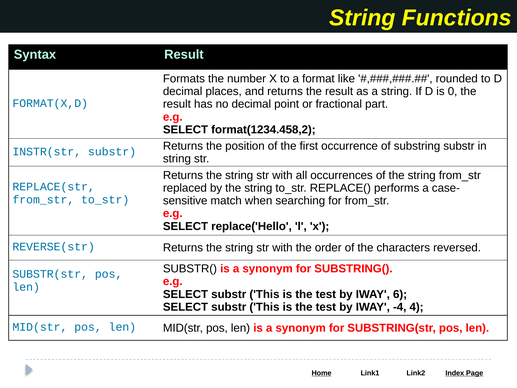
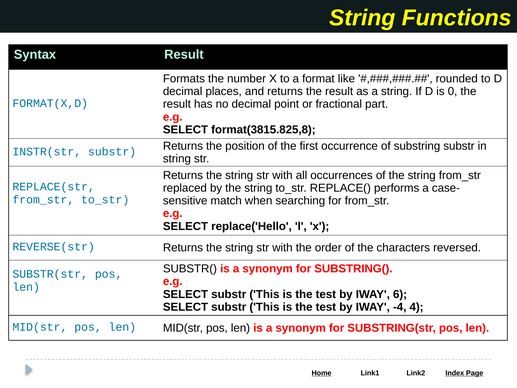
format(1234.458,2: format(1234.458,2 -> format(3815.825,8 (263, 130)
